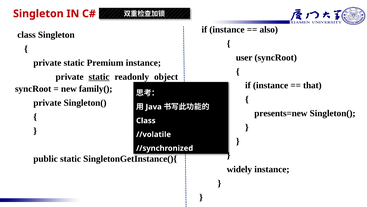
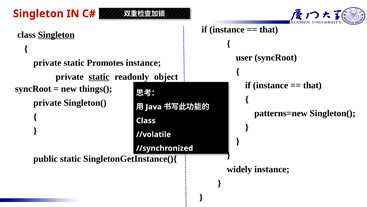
also: also -> that (269, 29)
Singleton underline: none -> present (56, 35)
Premium: Premium -> Promotes (105, 63)
family(: family( -> things( (96, 89)
presents=new: presents=new -> patterns=new (281, 113)
